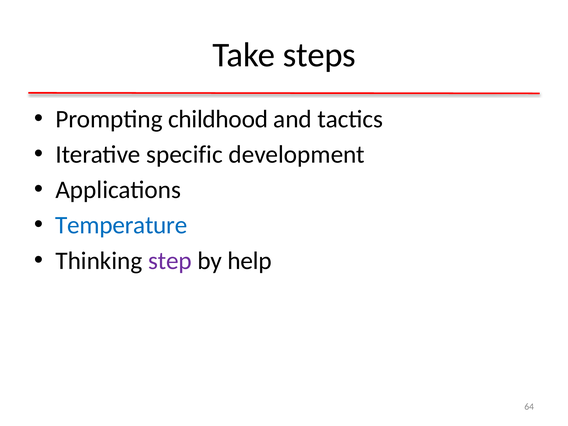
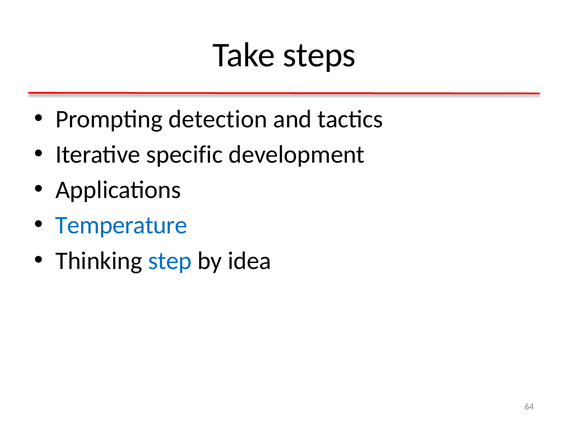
childhood: childhood -> detection (218, 119)
step colour: purple -> blue (170, 261)
help: help -> idea (250, 261)
